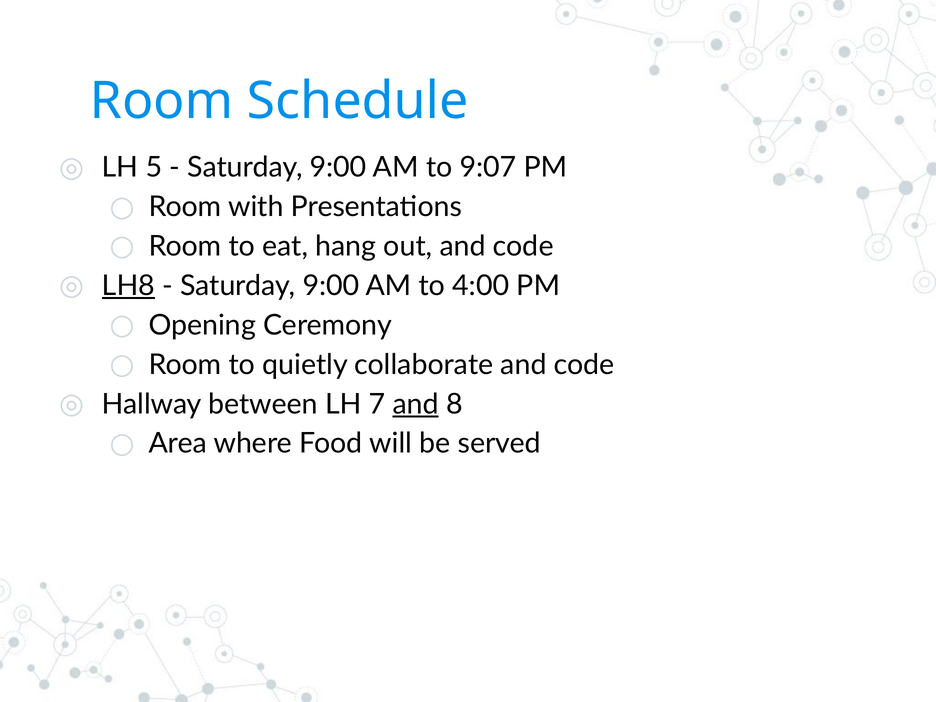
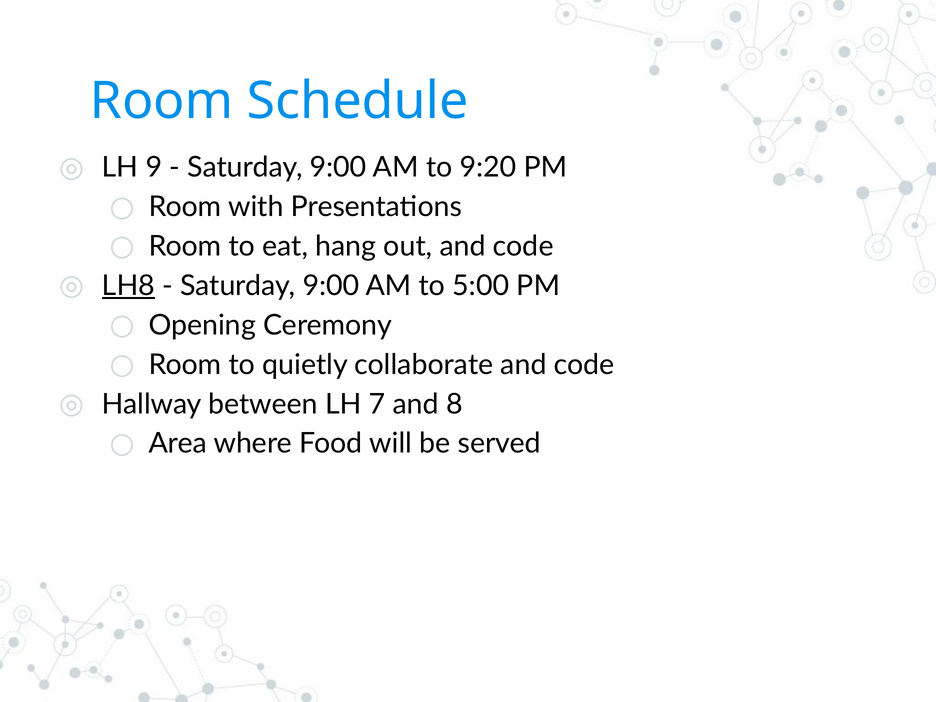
5: 5 -> 9 (154, 168)
9:07: 9:07 -> 9:20 (488, 168)
4:00: 4:00 -> 5:00 (481, 286)
and underline: present -> none (416, 404)
